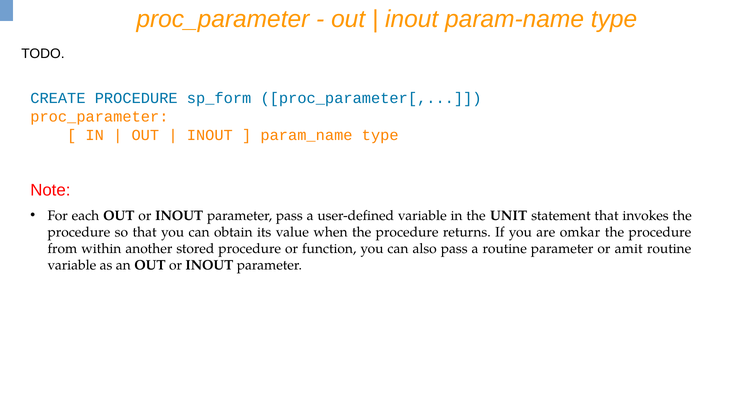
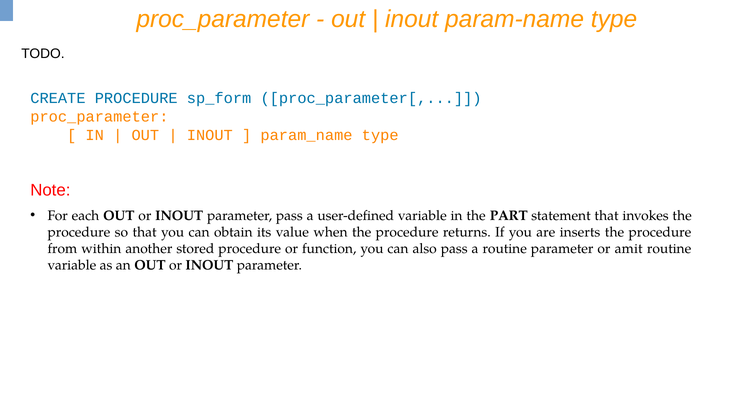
UNIT: UNIT -> PART (509, 216)
omkar: omkar -> inserts (580, 232)
